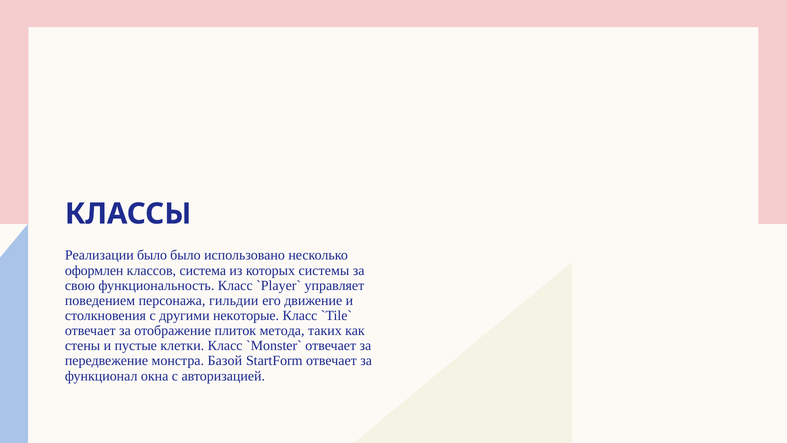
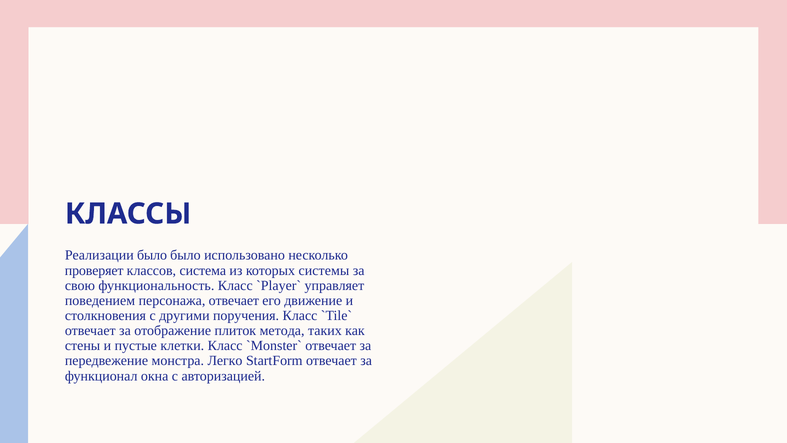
оформлен: оформлен -> проверяет (94, 270)
персонажа гильдии: гильдии -> отвечает (234, 300)
некоторые: некоторые -> поручения (246, 315)
Базой: Базой -> Легко (225, 361)
